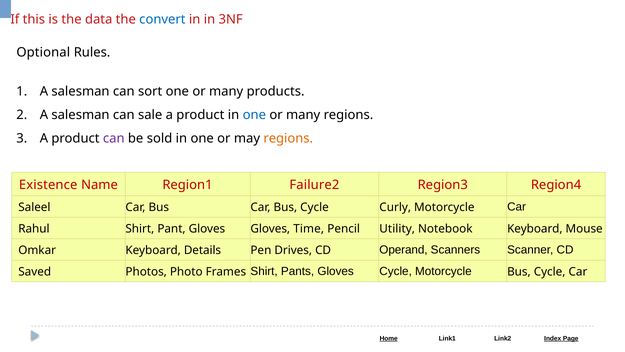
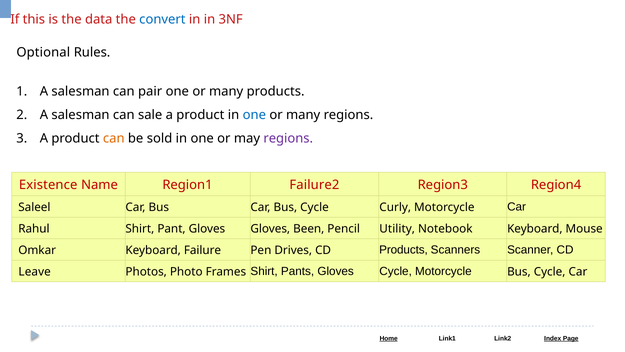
sort: sort -> pair (150, 91)
can colour: purple -> orange (114, 138)
regions colour: orange -> purple (288, 138)
Time: Time -> Been (309, 229)
Details: Details -> Failure (202, 250)
CD Operand: Operand -> Products (403, 250)
Saved: Saved -> Leave (35, 271)
